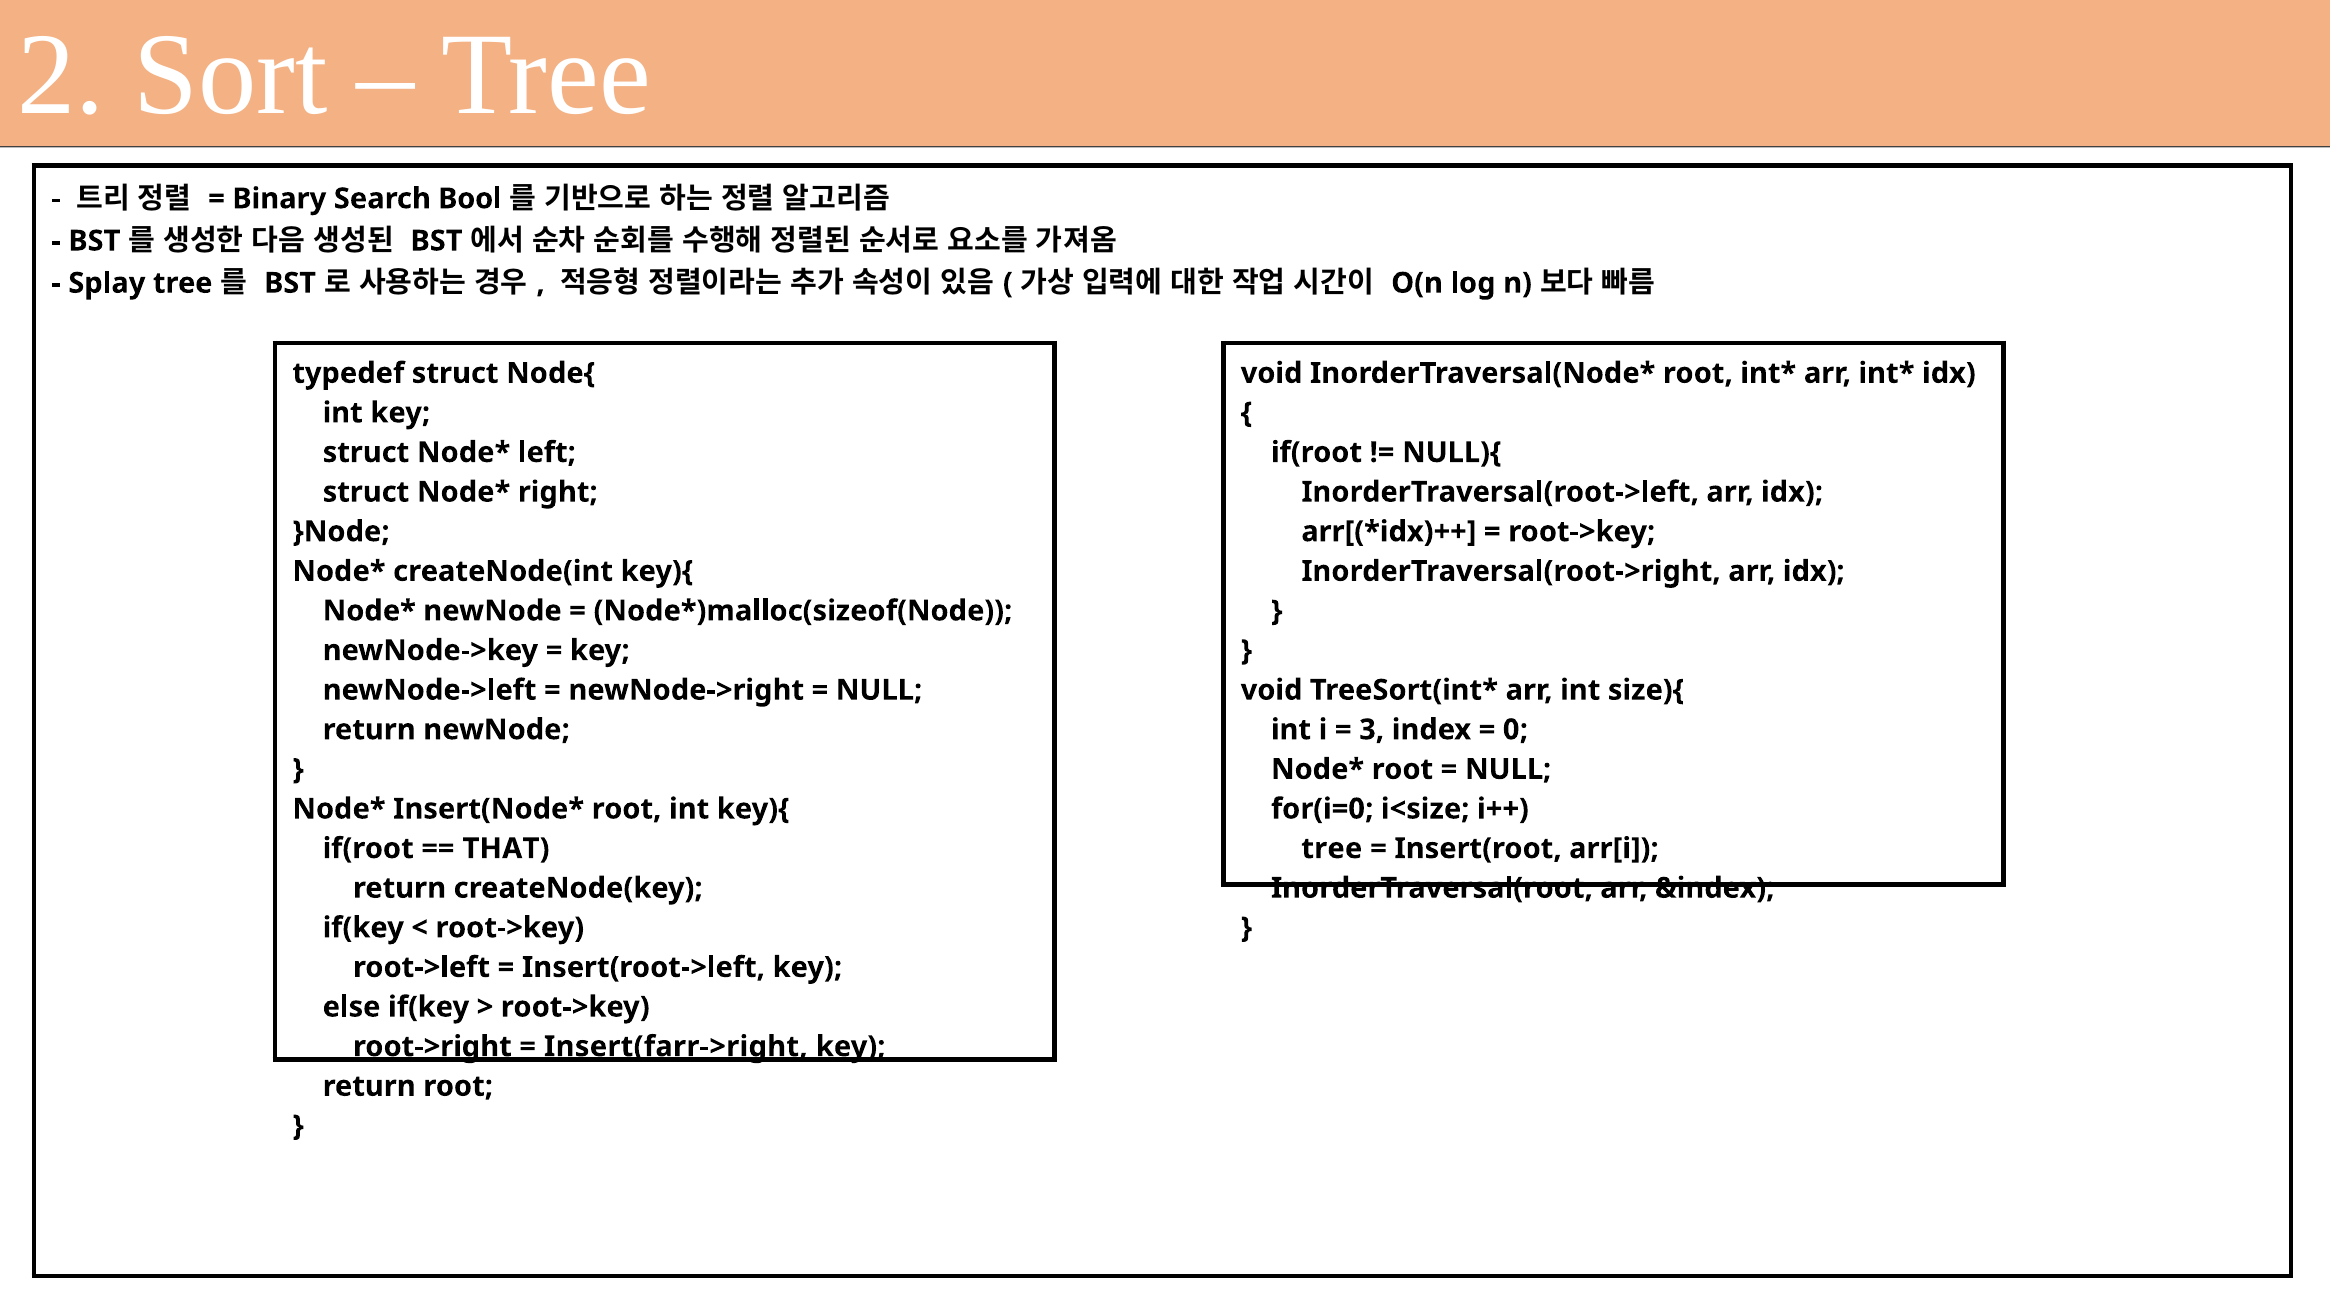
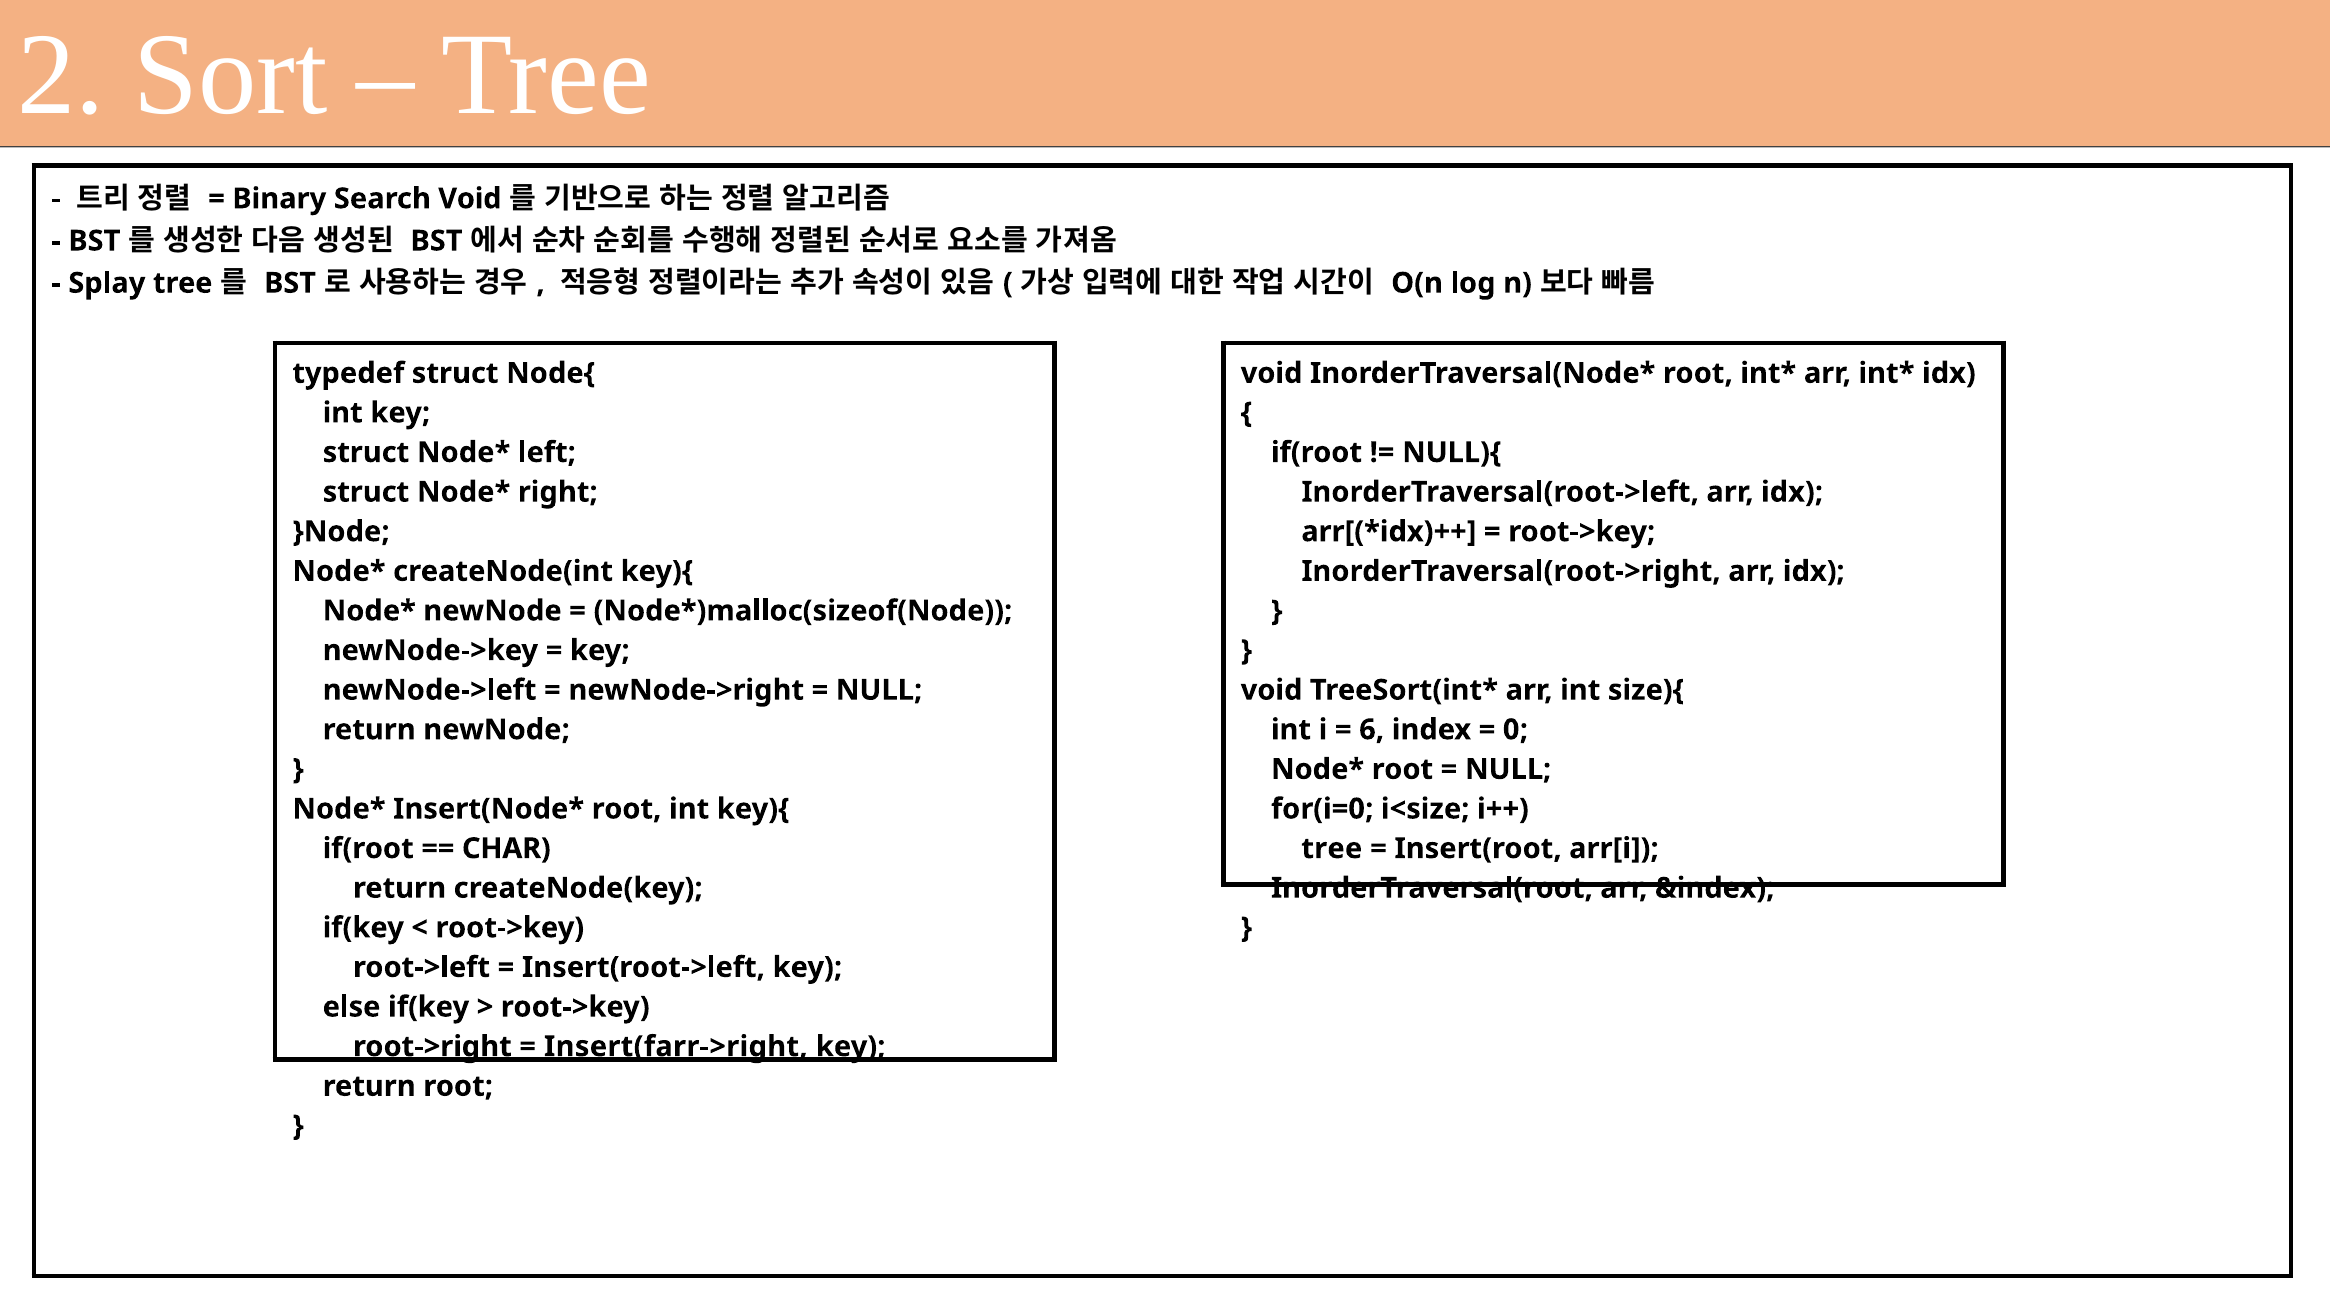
Search Bool: Bool -> Void (470, 199)
3: 3 -> 6 (1372, 730)
THAT: THAT -> CHAR (506, 849)
